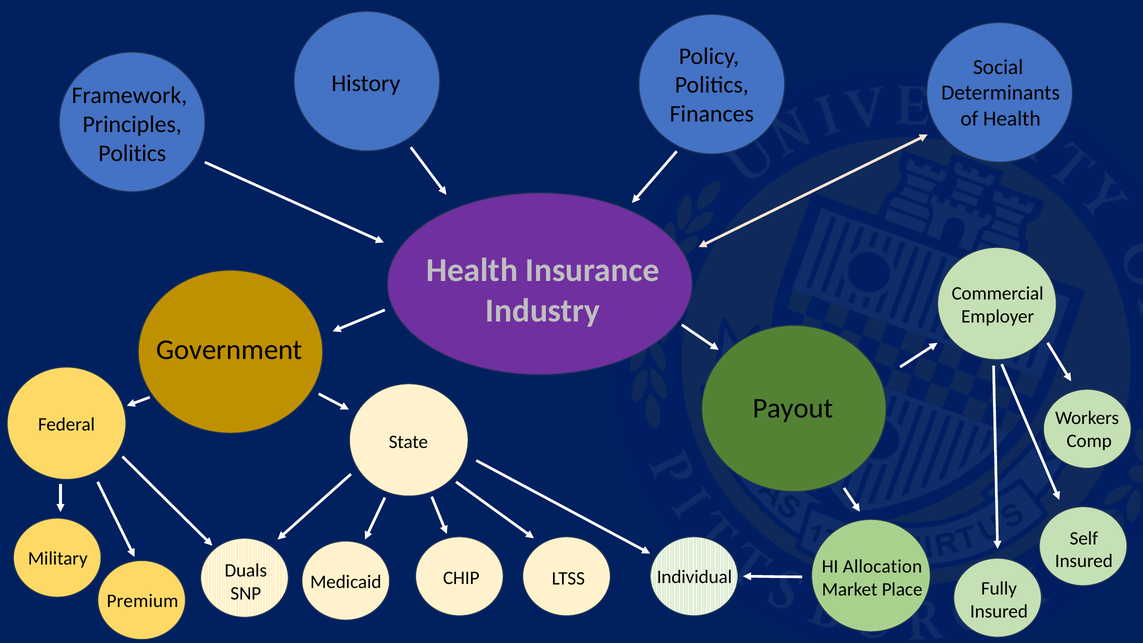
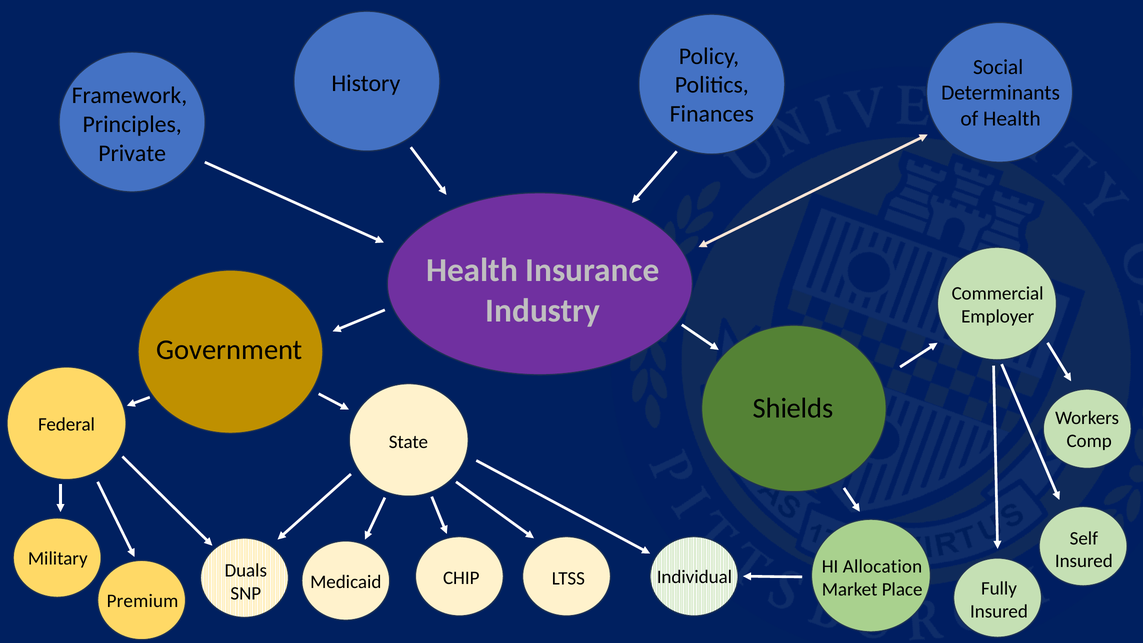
Politics: Politics -> Private (132, 153)
Payout: Payout -> Shields (793, 408)
